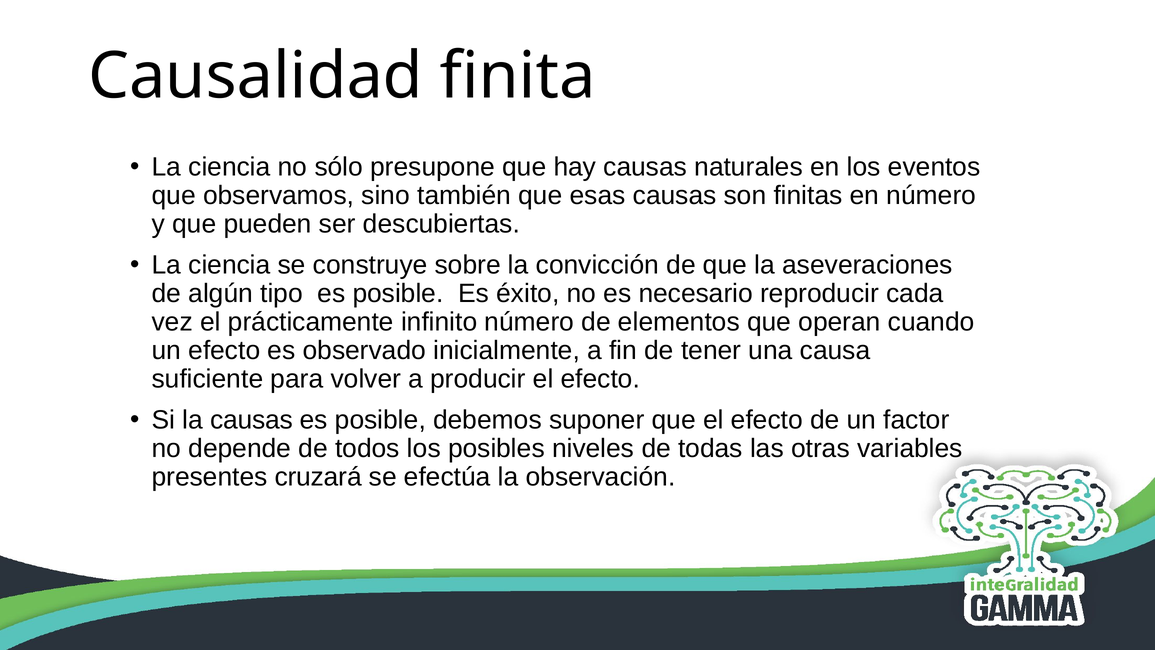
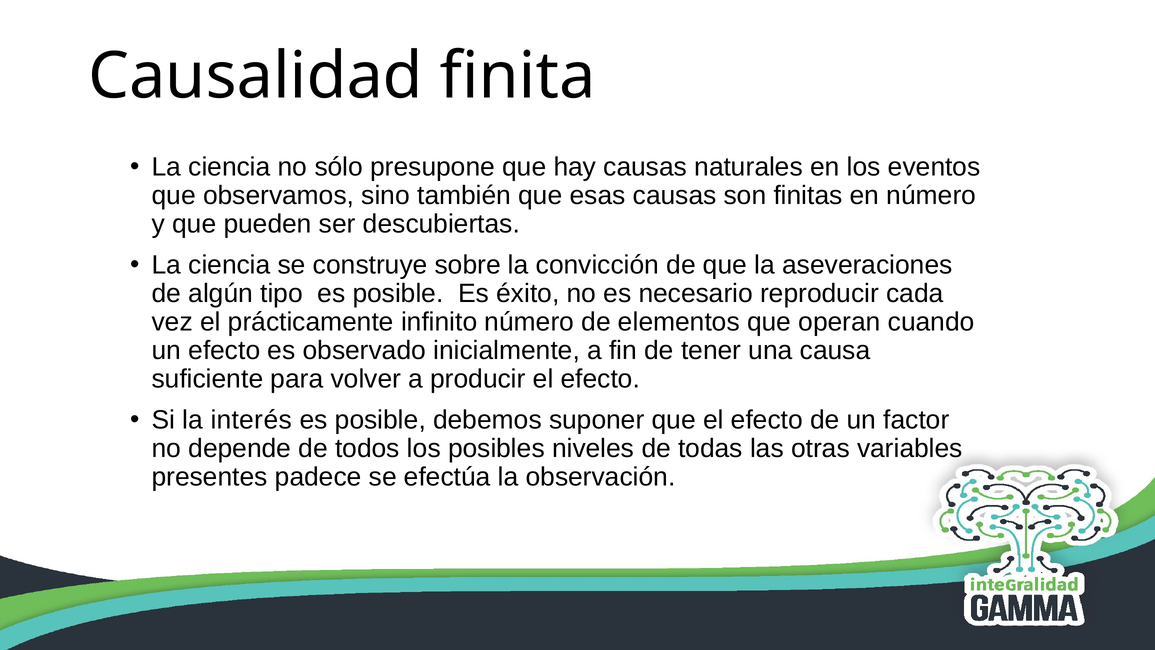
la causas: causas -> interés (251, 420)
cruzará: cruzará -> padece (318, 477)
